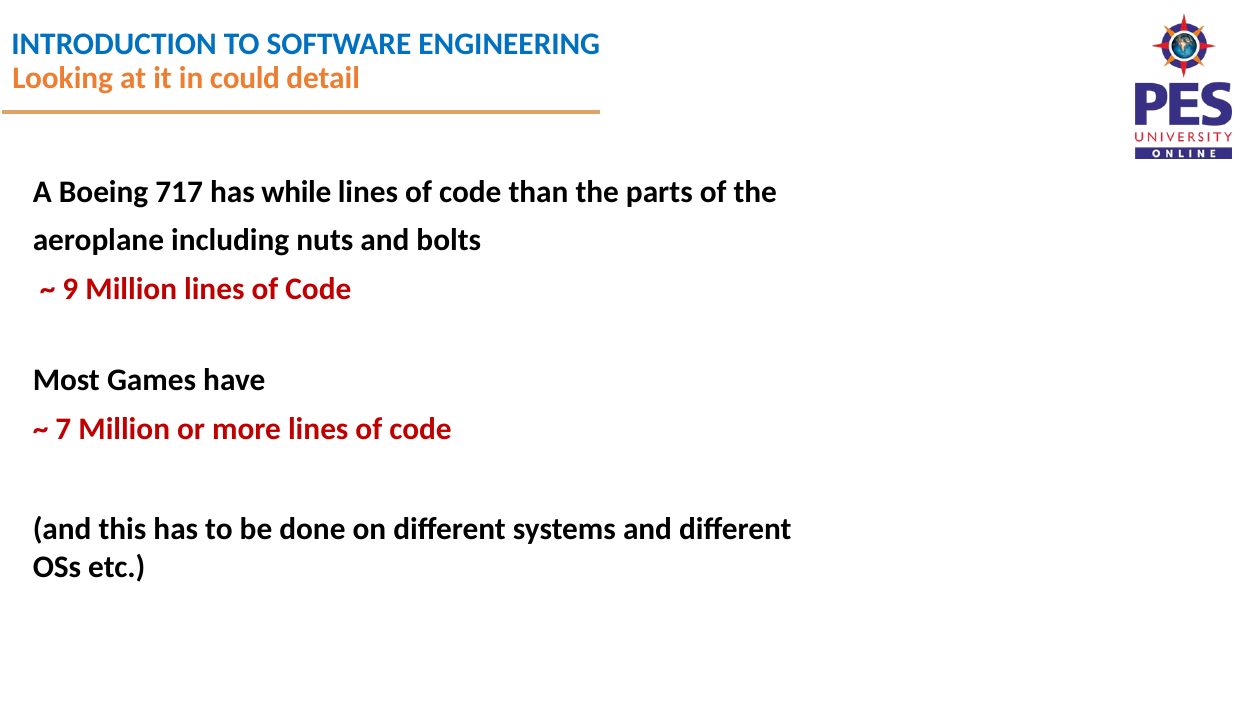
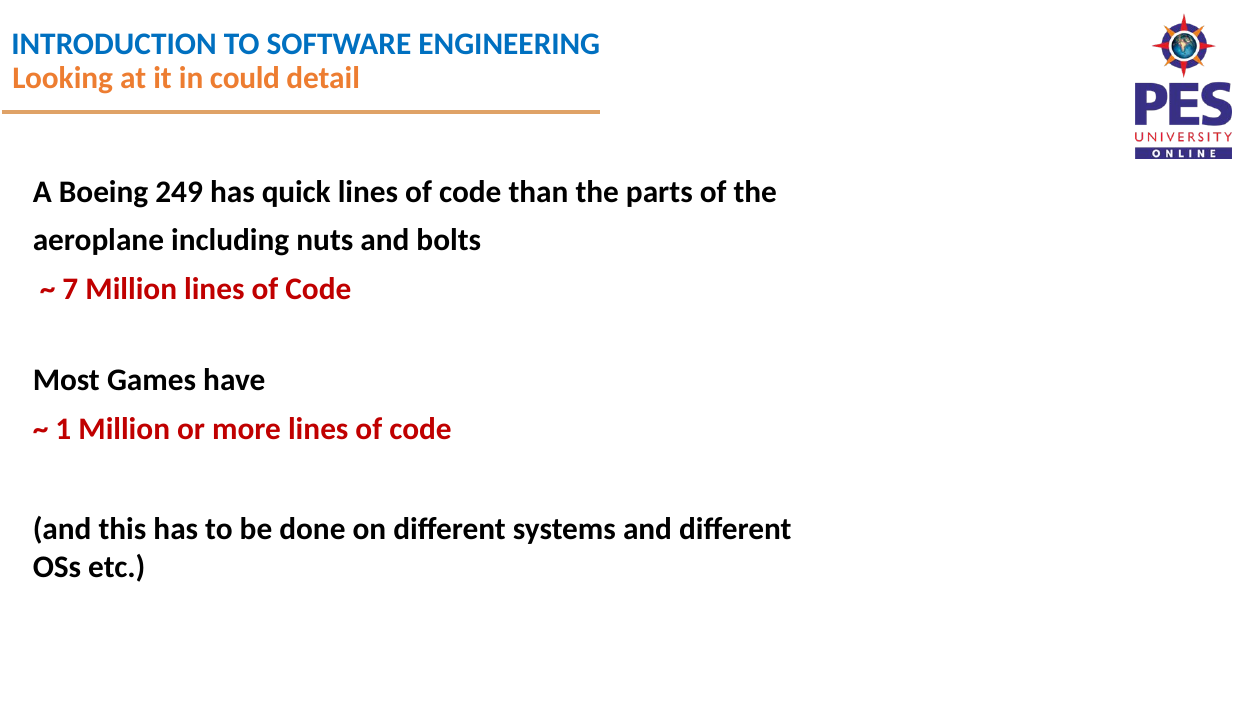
717: 717 -> 249 (179, 192)
while: while -> quick (296, 192)
9: 9 -> 7 (70, 289)
7: 7 -> 1 (63, 429)
